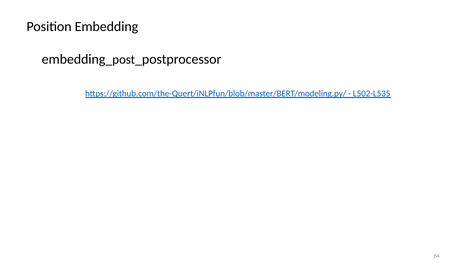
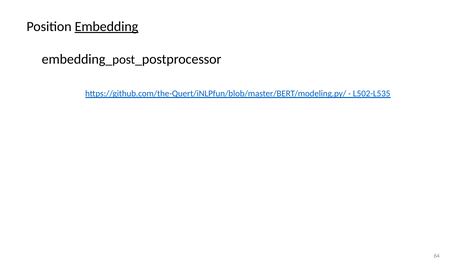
Embedding underline: none -> present (106, 26)
